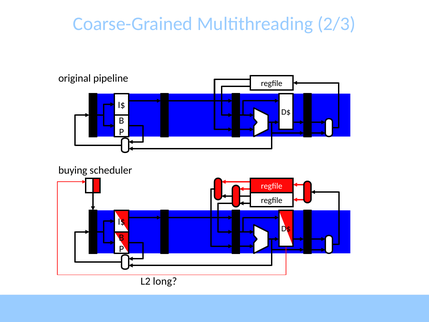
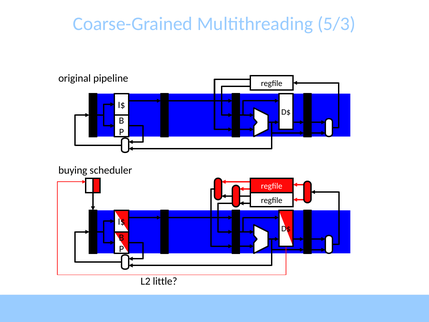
2/3: 2/3 -> 5/3 (337, 24)
long: long -> little (165, 281)
